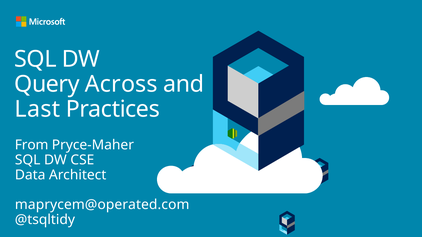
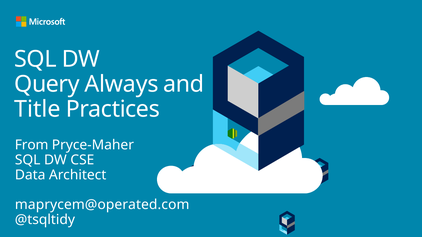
Across: Across -> Always (122, 84)
Last: Last -> Title (38, 109)
